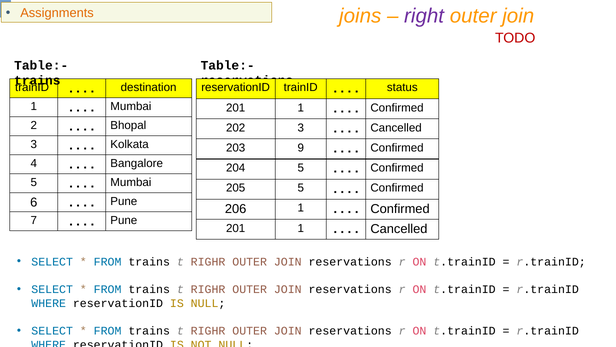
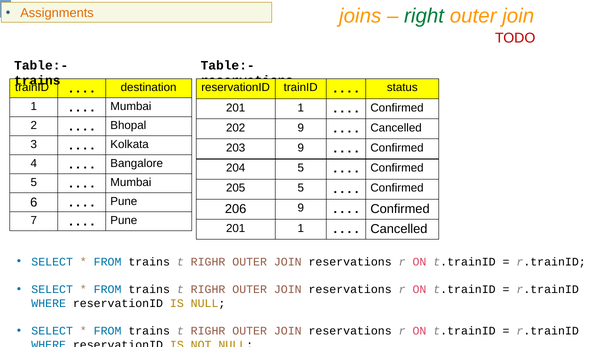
right colour: purple -> green (424, 16)
202 3: 3 -> 9 (301, 128)
206 1: 1 -> 9 (301, 208)
